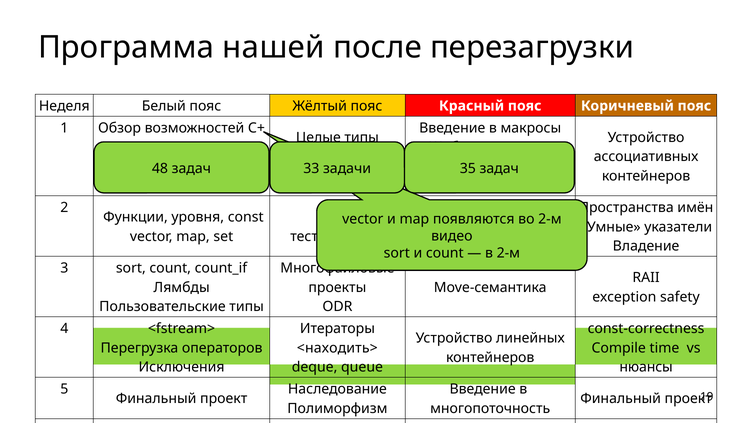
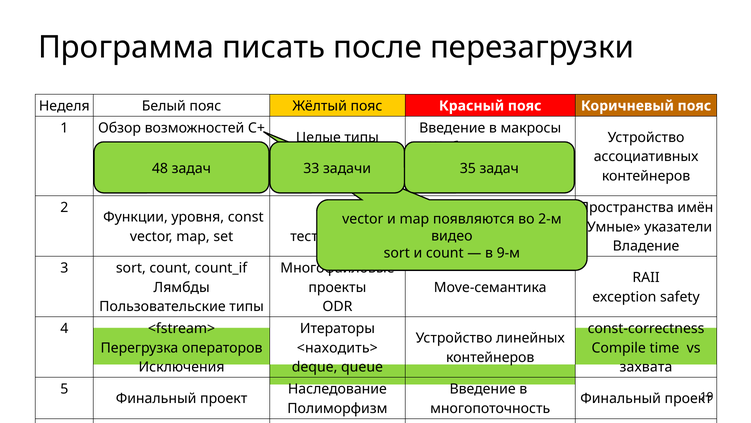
нашей: нашей -> писать (274, 47)
в 2-м: 2-м -> 9-м (508, 253)
нюансы: нюансы -> захвата (646, 367)
